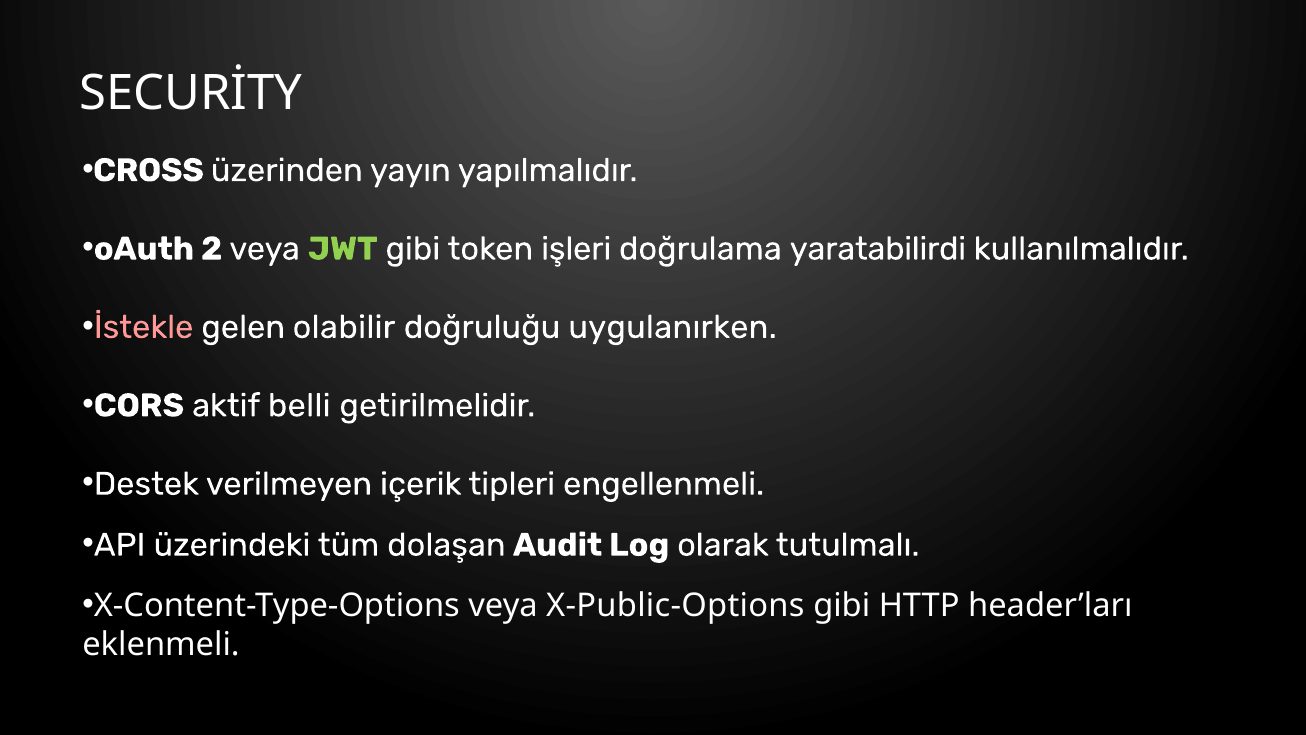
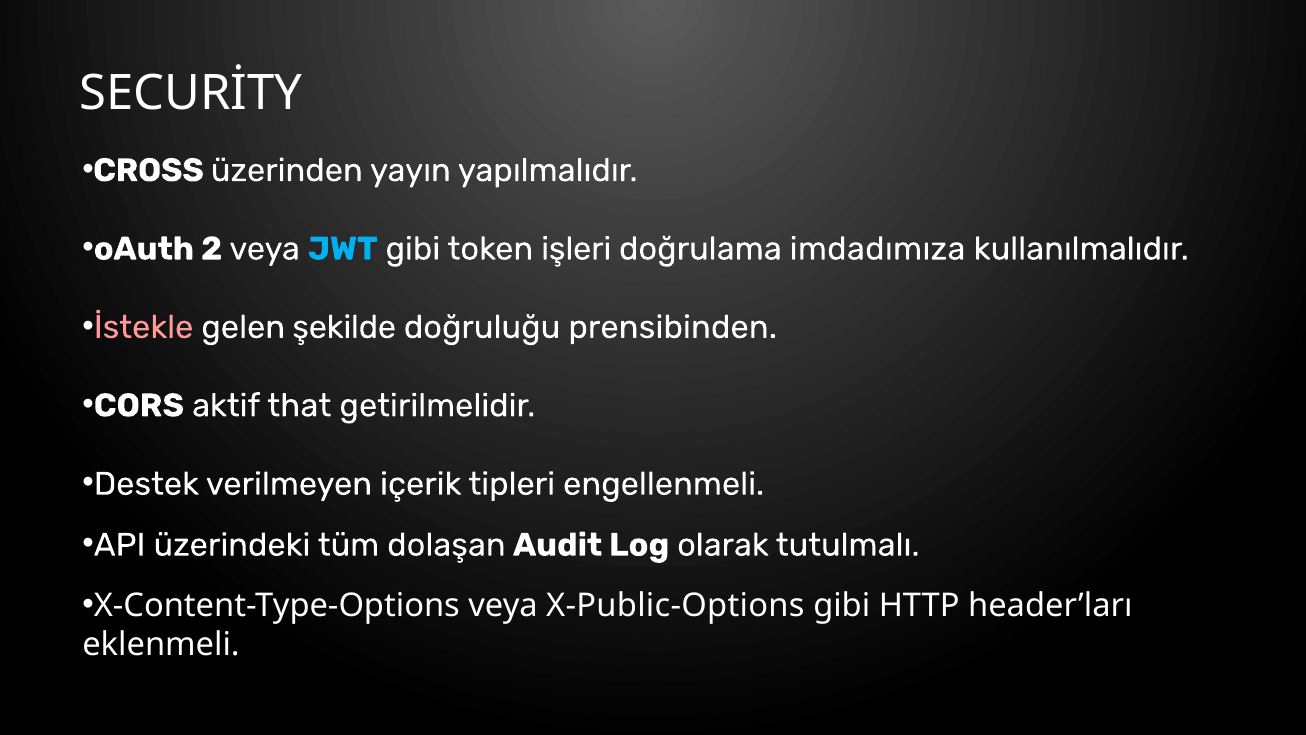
JWT colour: light green -> light blue (343, 249)
yaratabilirdi: yaratabilirdi -> imdadımıza (878, 249)
olabilir: olabilir -> şekilde (344, 327)
uygulanırken: uygulanırken -> prensibinden (673, 327)
belli: belli -> that (299, 405)
